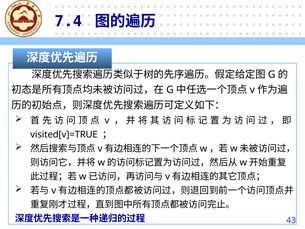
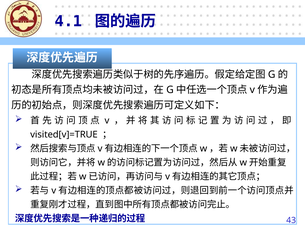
7.4: 7.4 -> 4.1 (68, 21)
